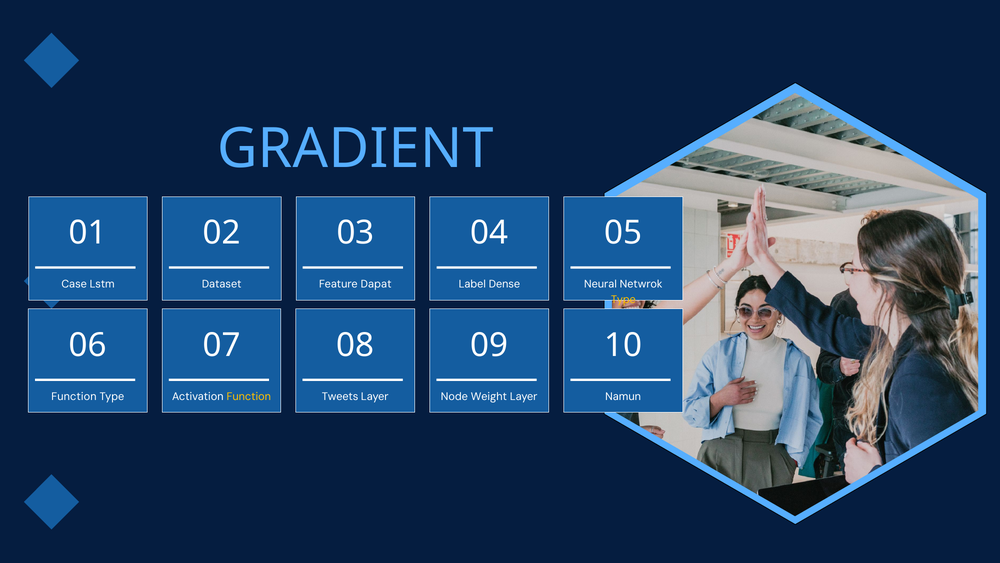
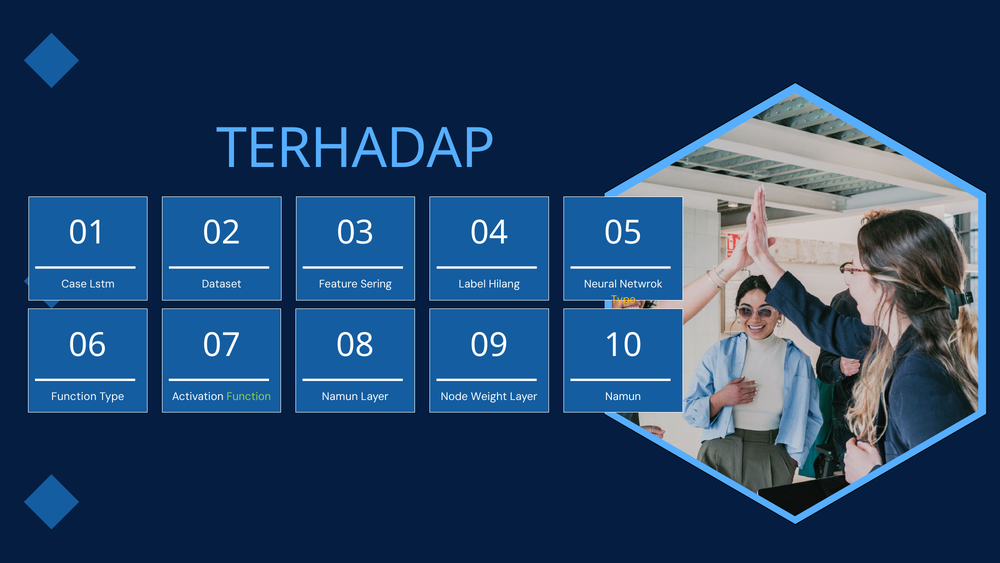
GRADIENT: GRADIENT -> TERHADAP (356, 149)
Dapat: Dapat -> Sering (376, 284)
Dense: Dense -> Hilang (504, 284)
Function colour: yellow -> light green (249, 396)
Tweets: Tweets -> Namun (340, 396)
